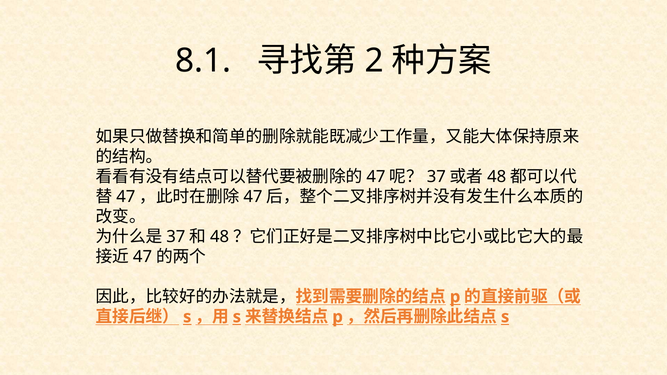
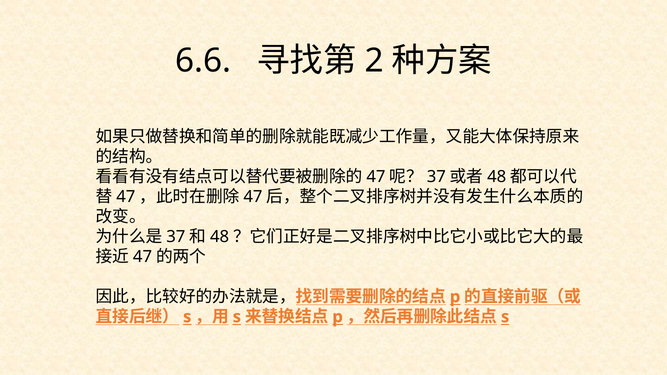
8.1: 8.1 -> 6.6 (203, 61)
